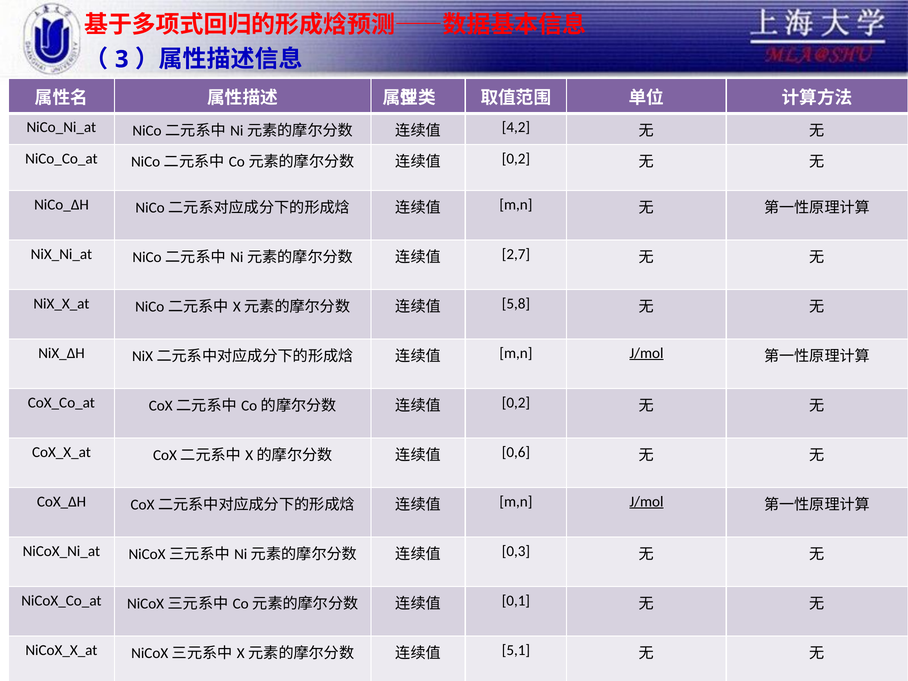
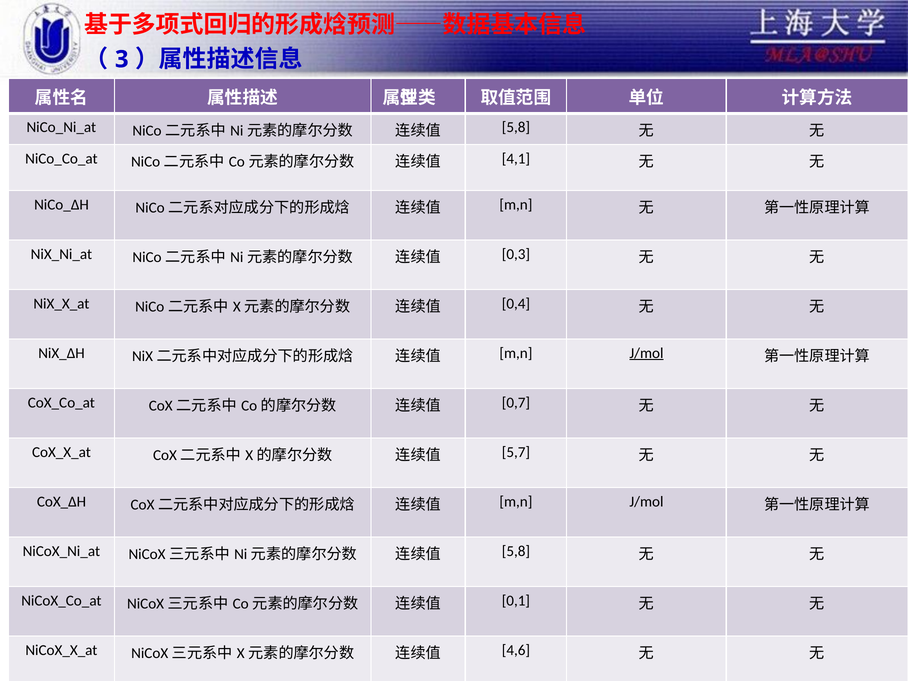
4,2: 4,2 -> 5,8 (516, 127)
0,2: 0,2 -> 4,1 (516, 159)
2,7: 2,7 -> 0,3 (516, 254)
5,8: 5,8 -> 0,4 (516, 304)
0,2: 0,2 -> 0,7 (516, 403)
0,6: 0,6 -> 5,7 (516, 452)
J/mol underline: present -> none (646, 502)
0,3: 0,3 -> 5,8 (516, 551)
5,1: 5,1 -> 4,6 (516, 650)
